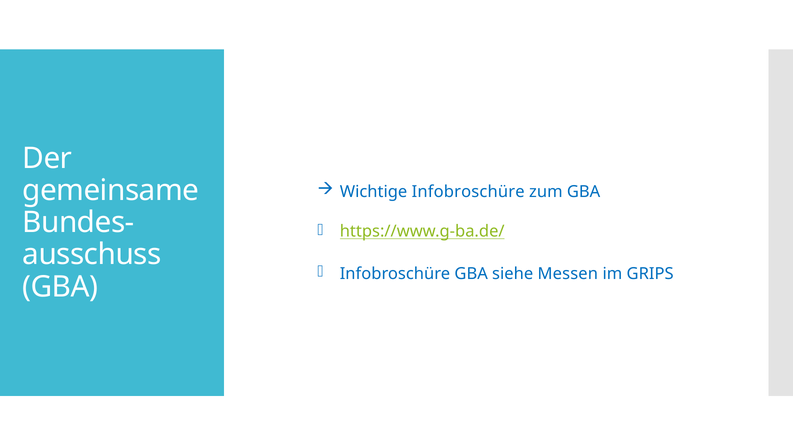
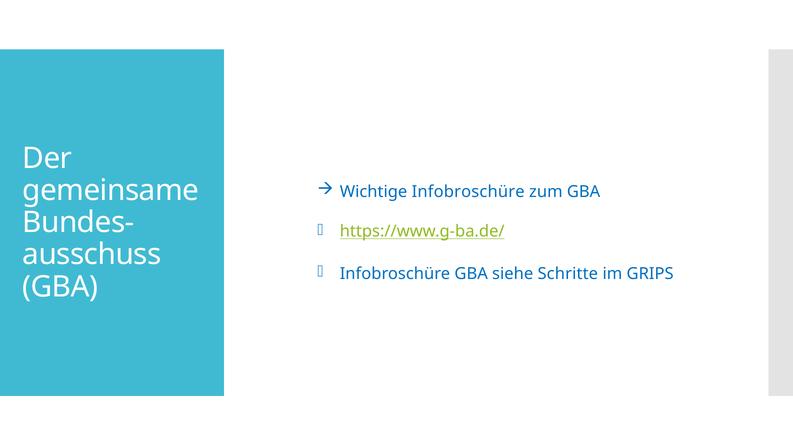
Messen: Messen -> Schritte (568, 274)
